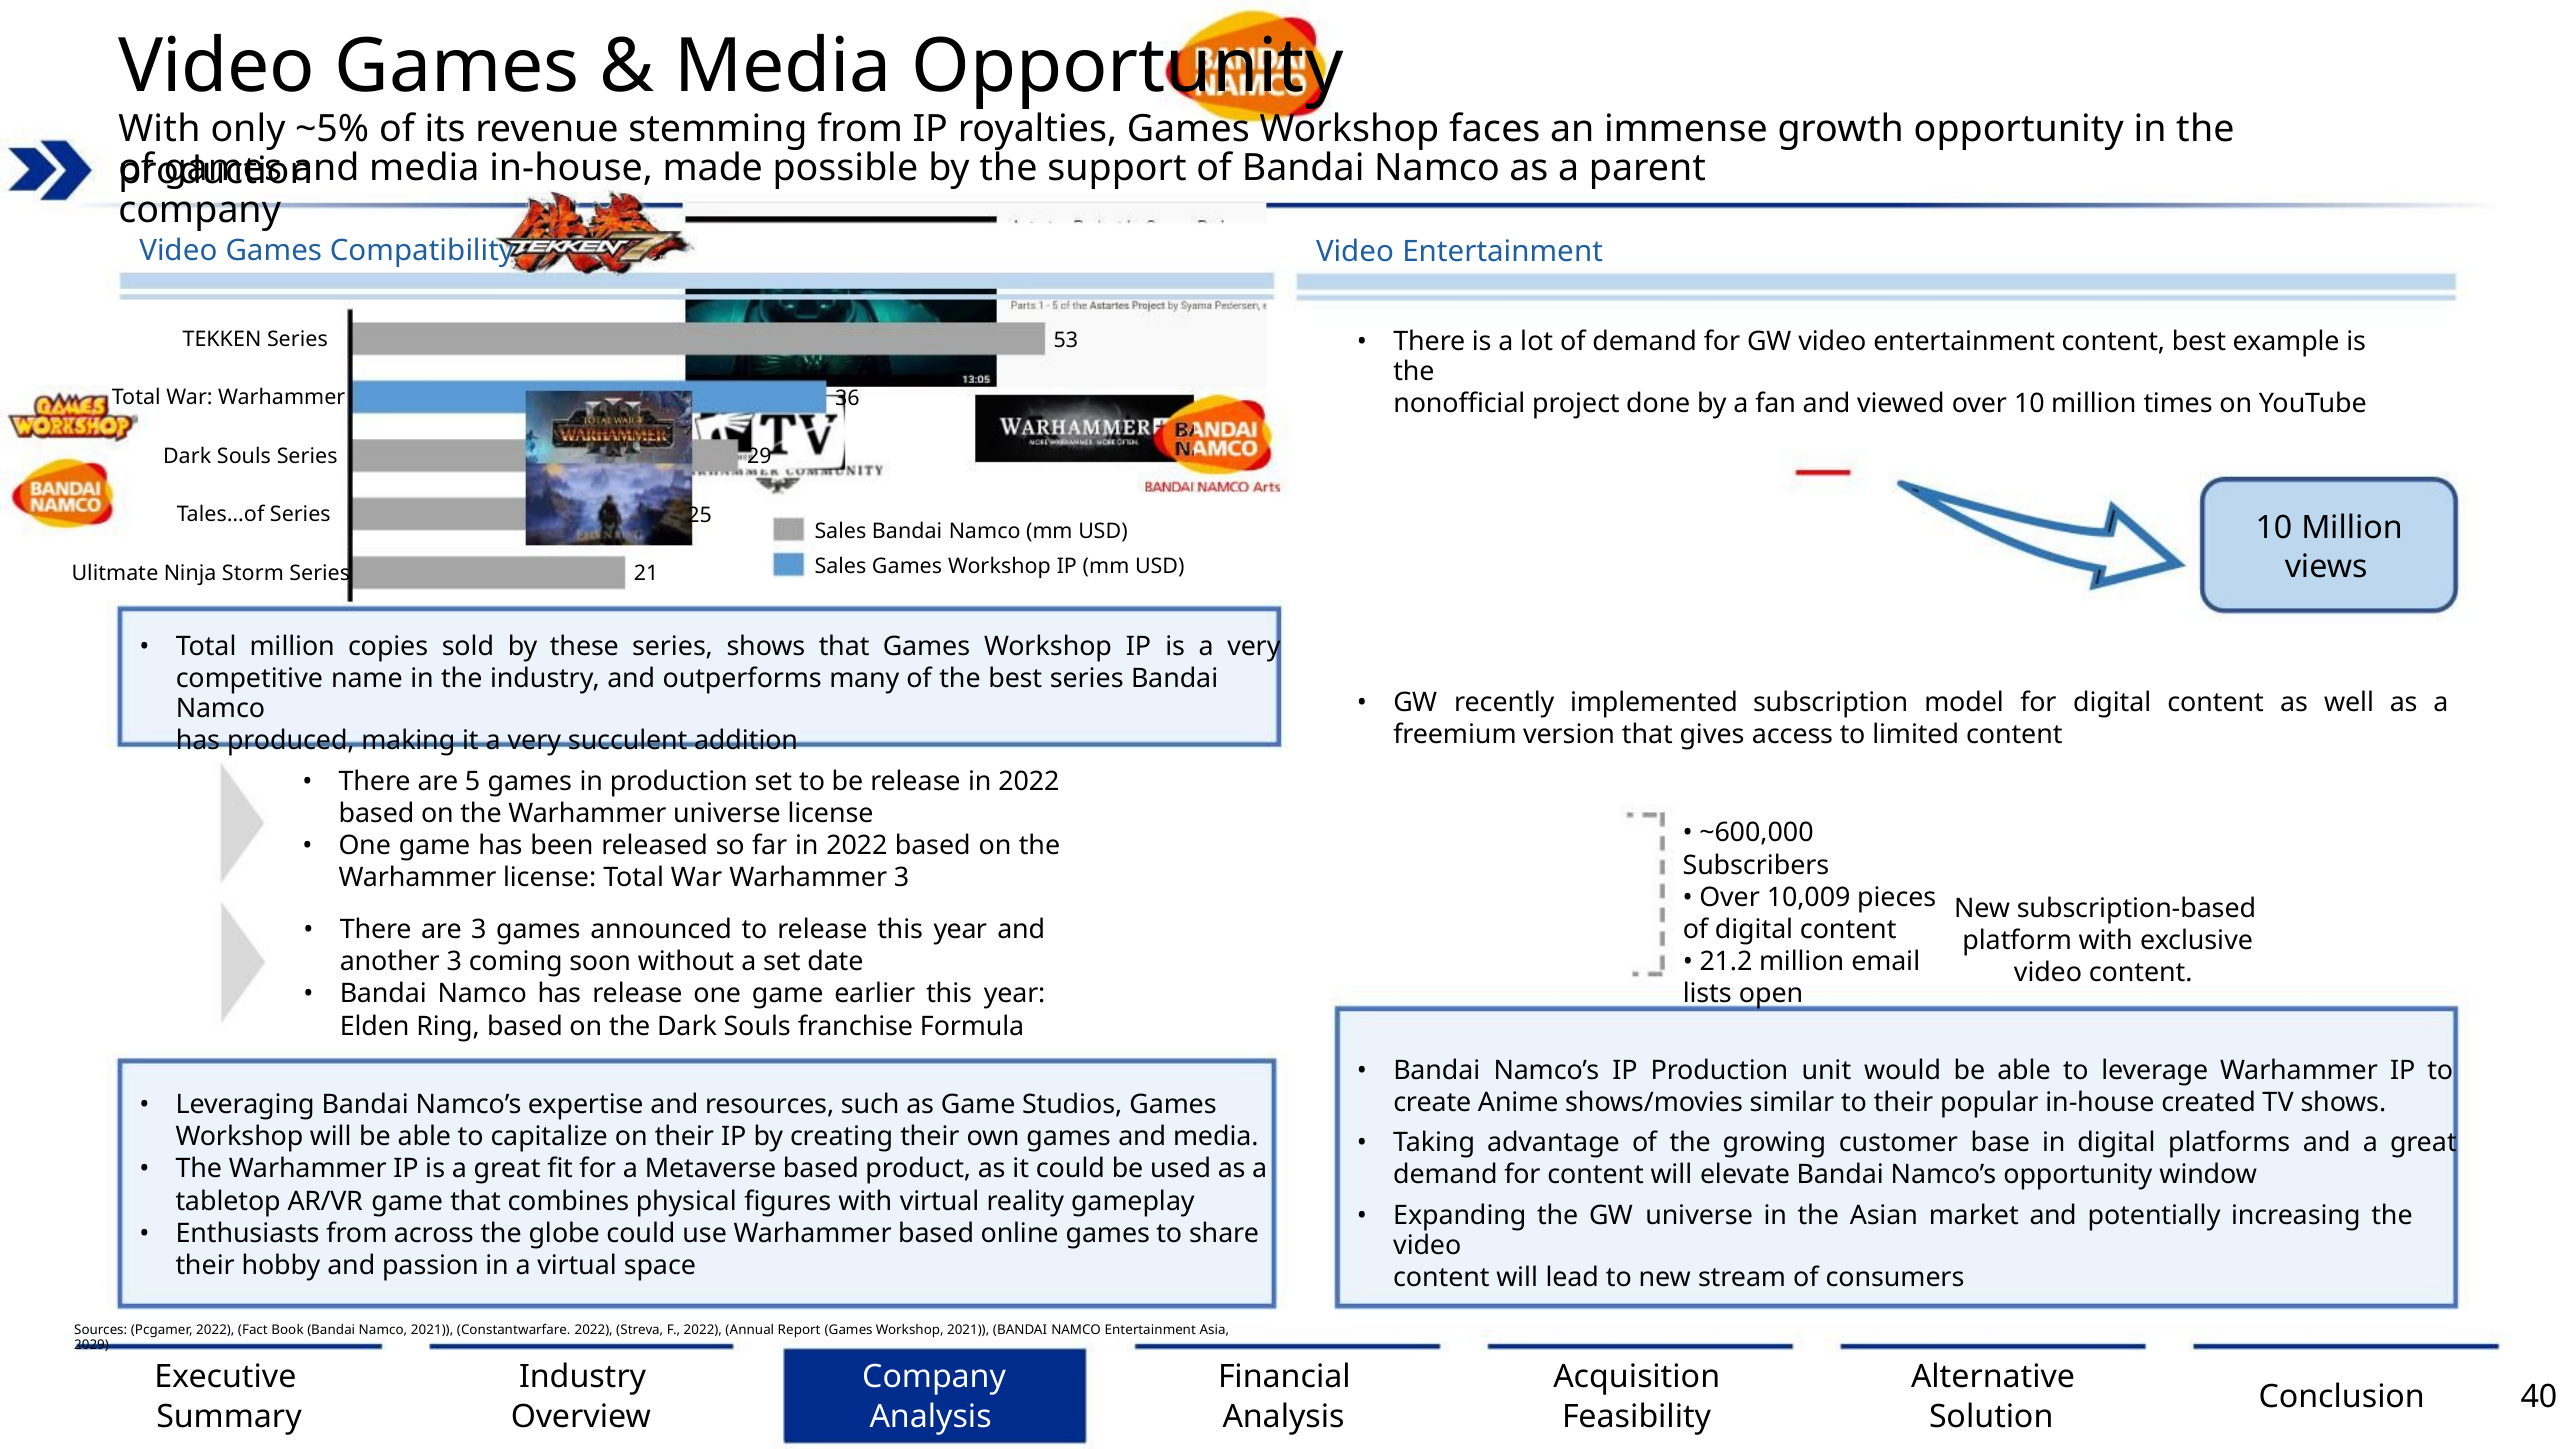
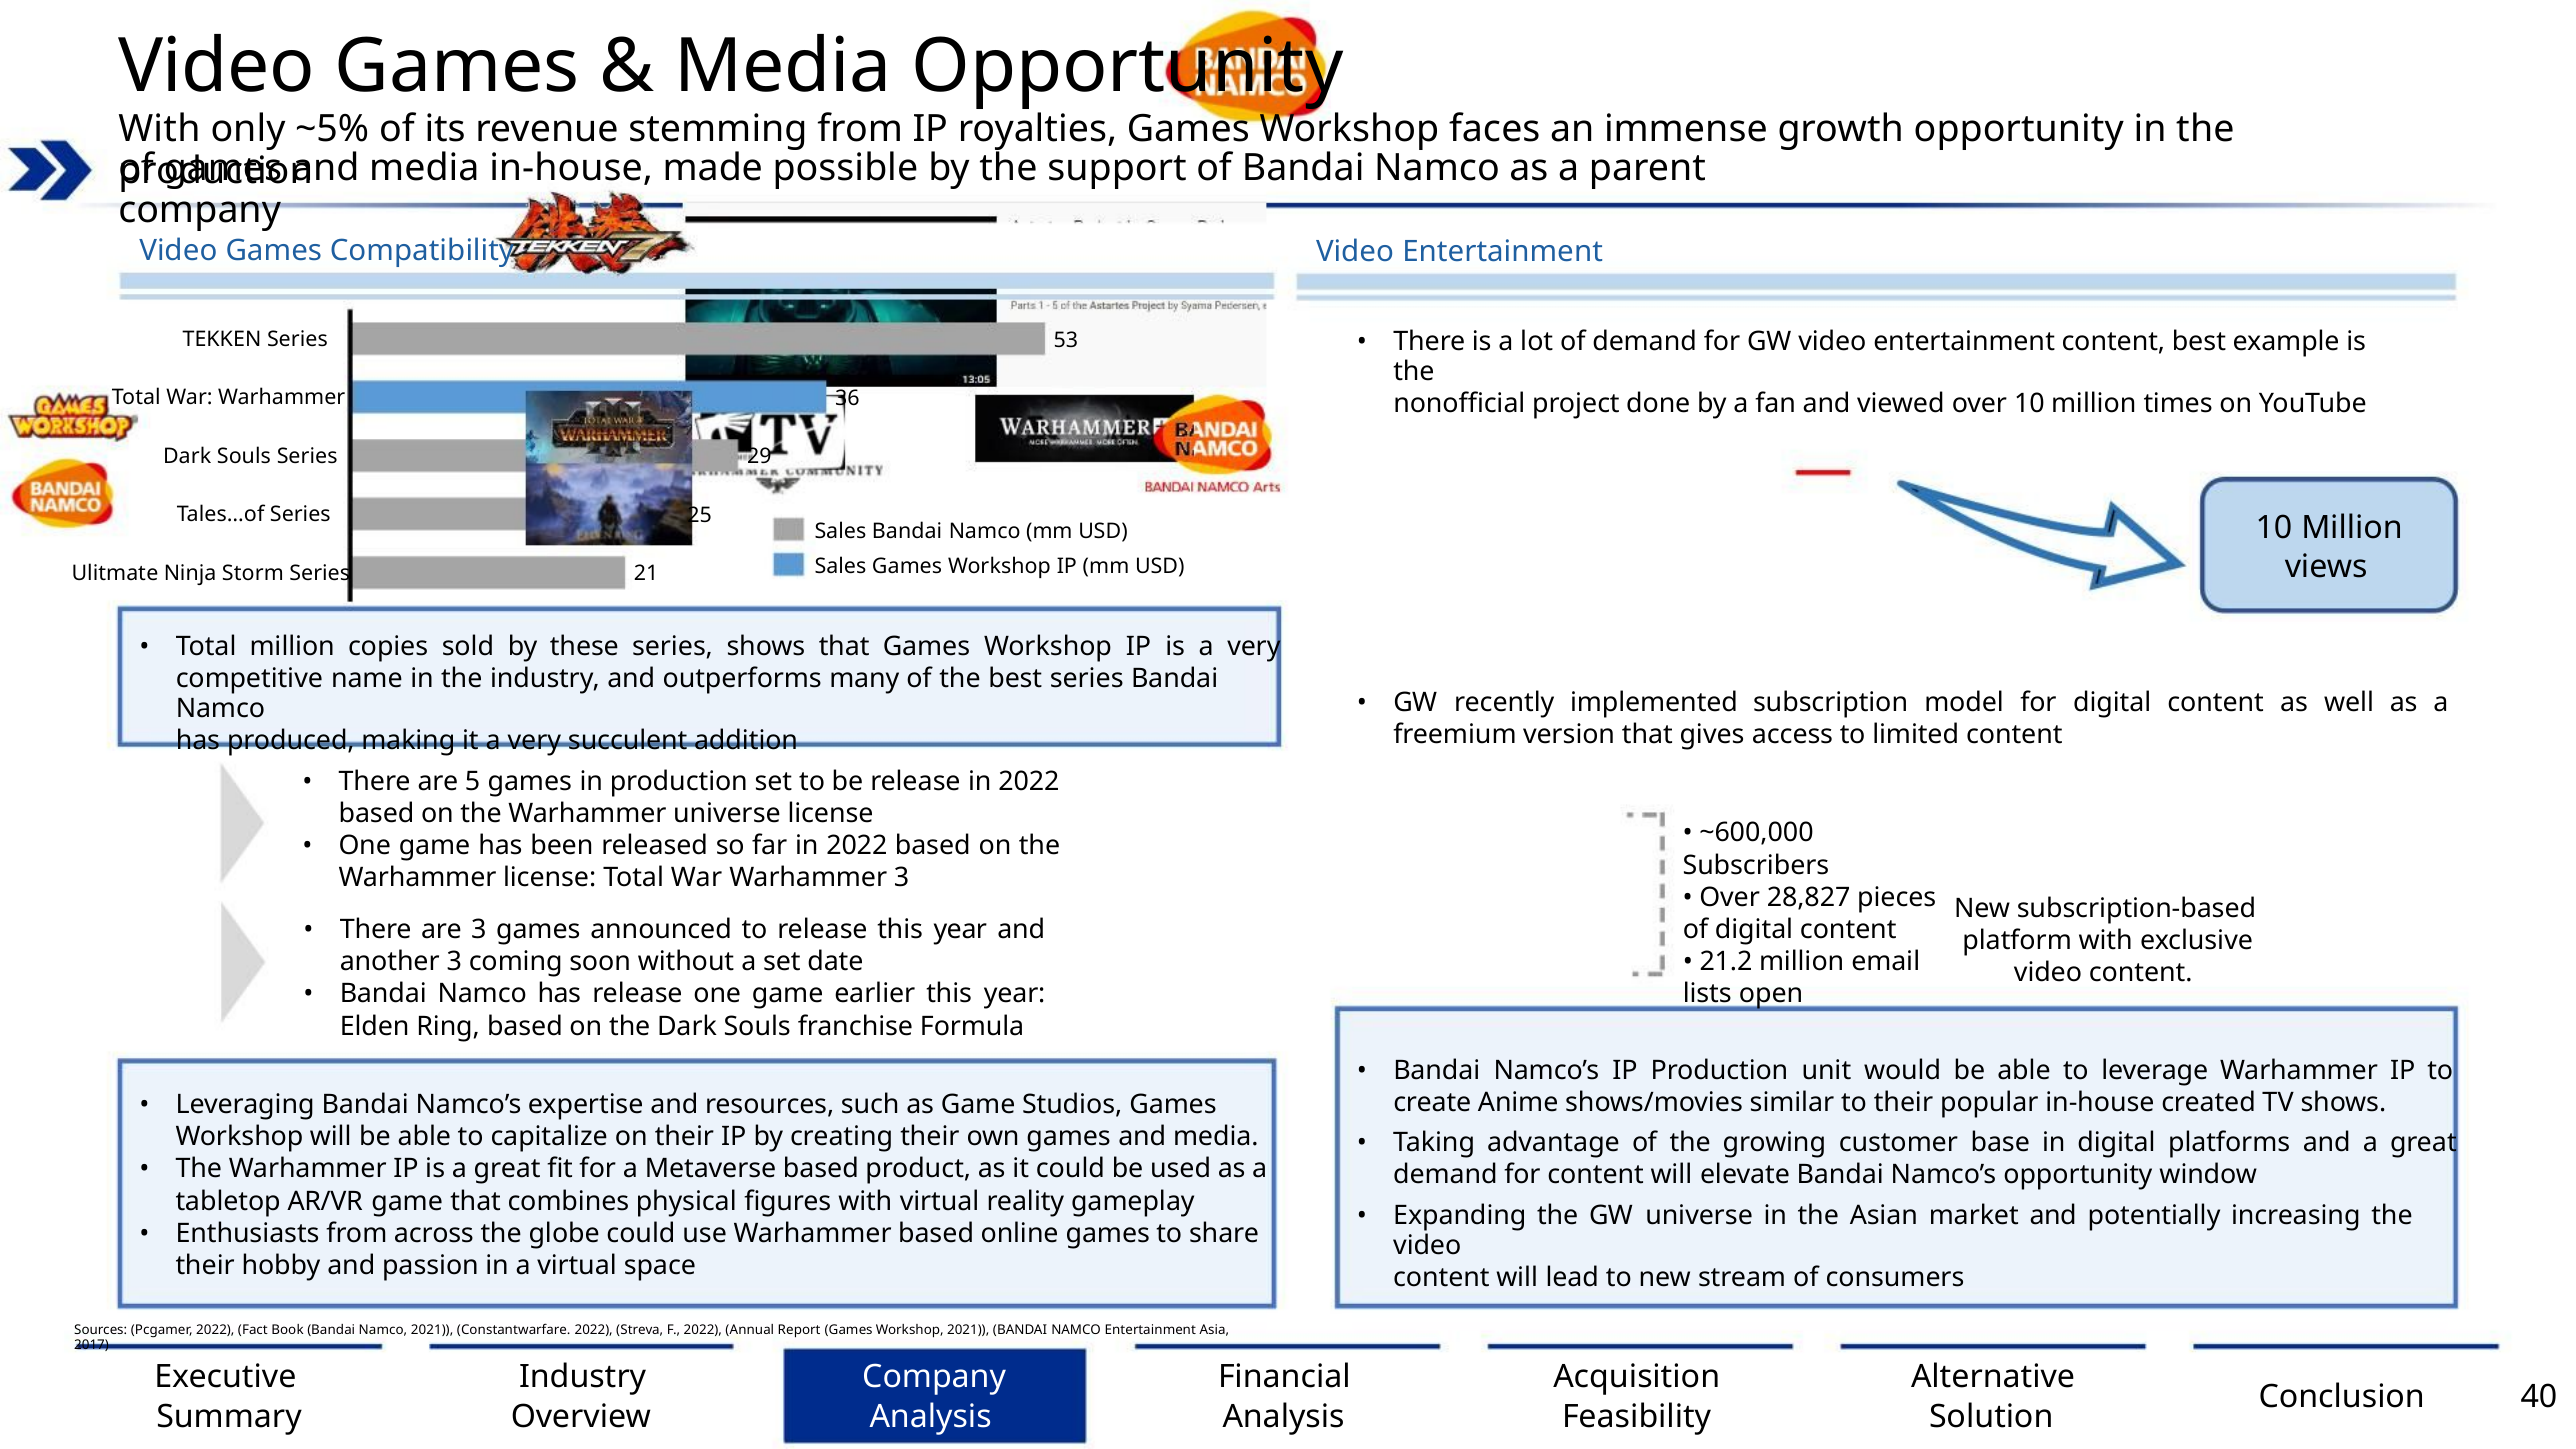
10,009: 10,009 -> 28,827 (1809, 897)
2029: 2029 -> 2017 (92, 1346)
